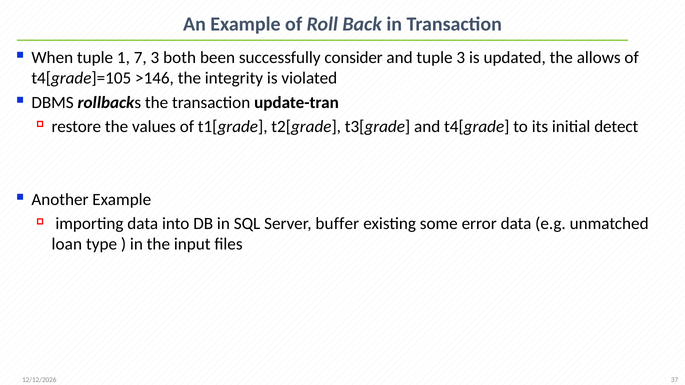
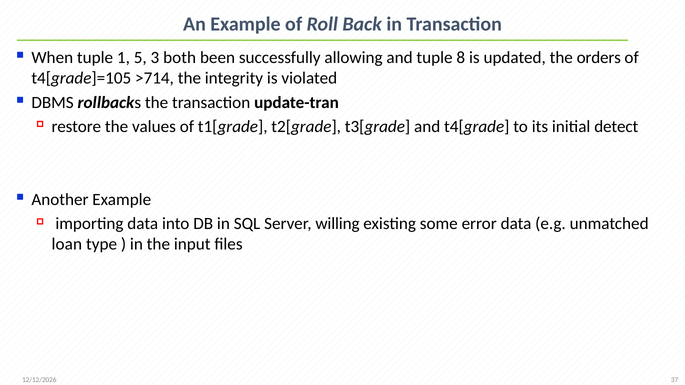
7: 7 -> 5 (140, 57)
consider: consider -> allowing (354, 57)
tuple 3: 3 -> 8 (461, 57)
allows: allows -> orders (599, 57)
>146: >146 -> >714 (155, 78)
buffer: buffer -> willing (337, 224)
